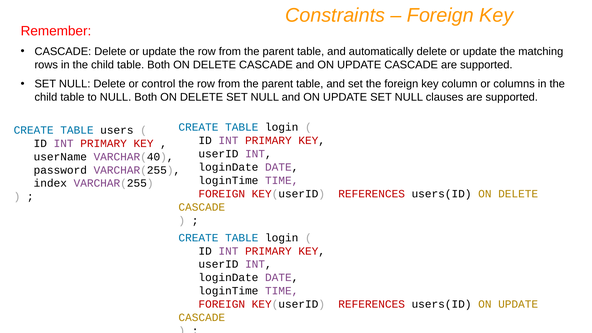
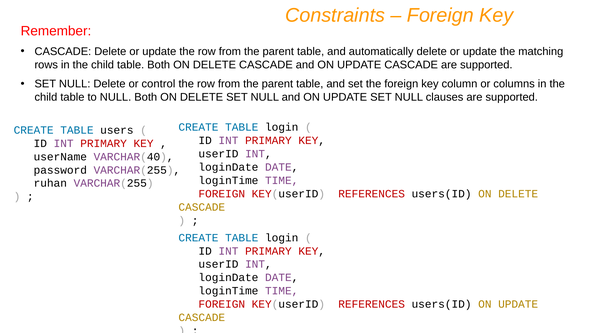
index: index -> ruhan (50, 183)
